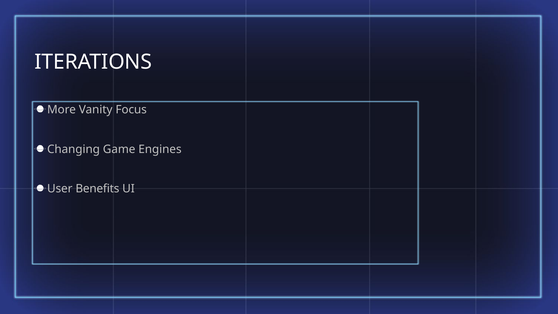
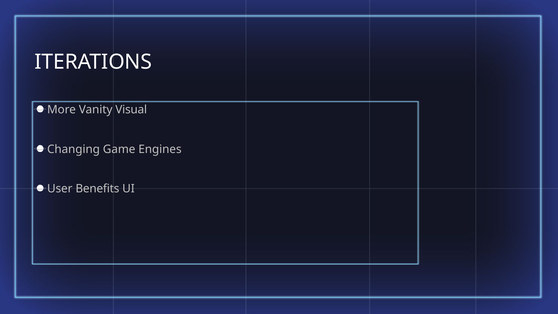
Focus: Focus -> Visual (131, 110)
